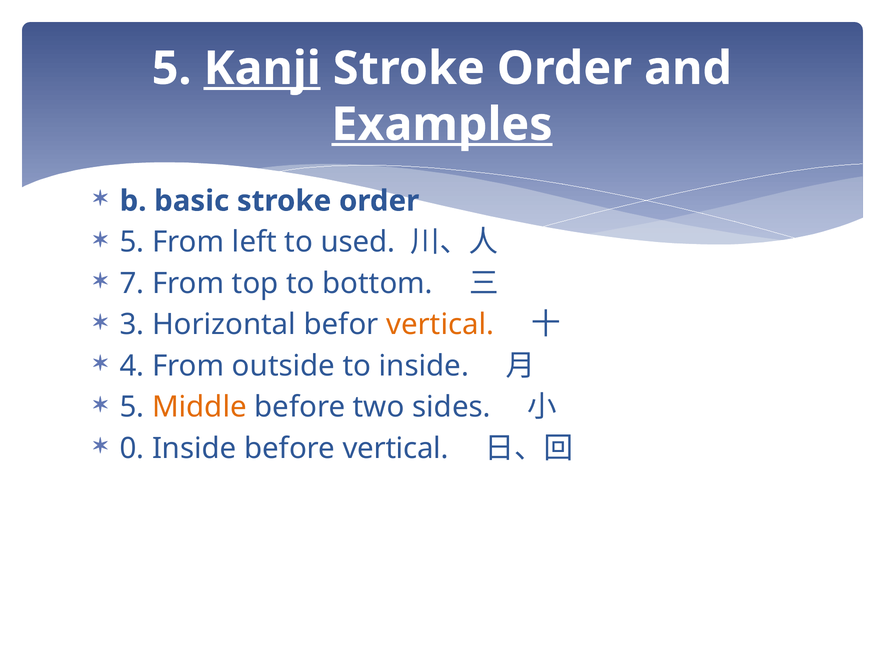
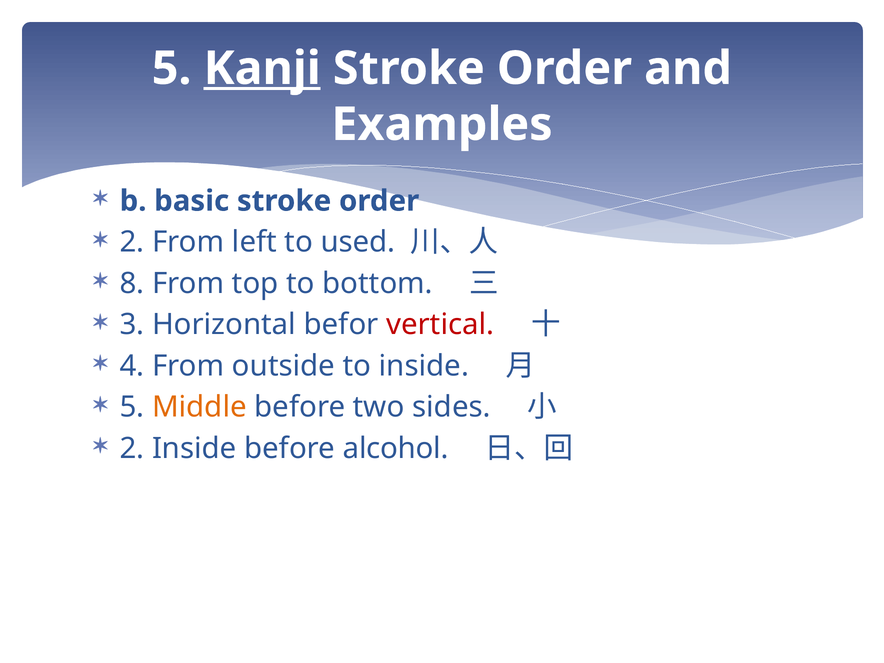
Examples underline: present -> none (442, 125)
5: 5 -> 2 (132, 242)
7: 7 -> 8 (132, 283)
vertical colour: orange -> red (440, 325)
0: 0 -> 2 (132, 448)
before vertical: vertical -> alcohol (396, 448)
